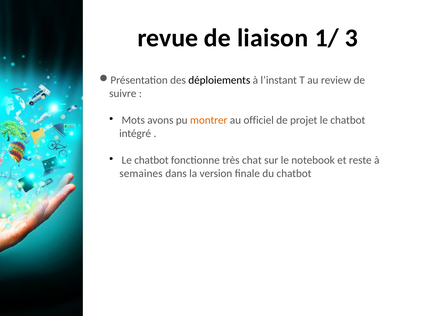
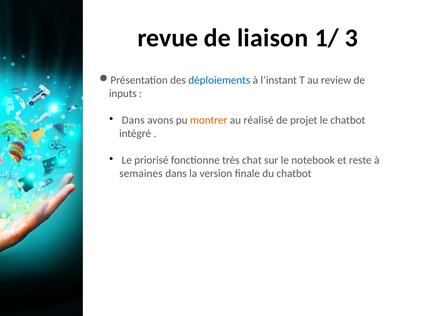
déploiements colour: black -> blue (219, 80)
suivre: suivre -> inputs (123, 94)
Mots: Mots -> Dans (133, 120)
officiel: officiel -> réalisé (259, 120)
chatbot: chatbot -> priorisé (151, 161)
